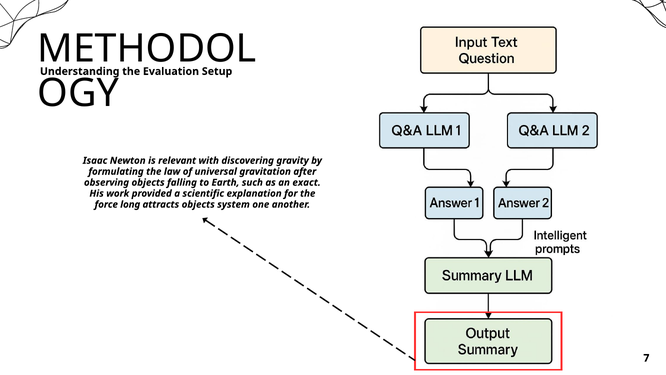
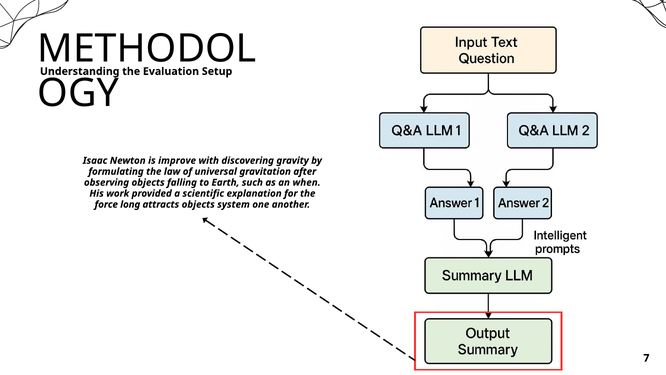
relevant: relevant -> improve (177, 160)
exact: exact -> when (307, 182)
